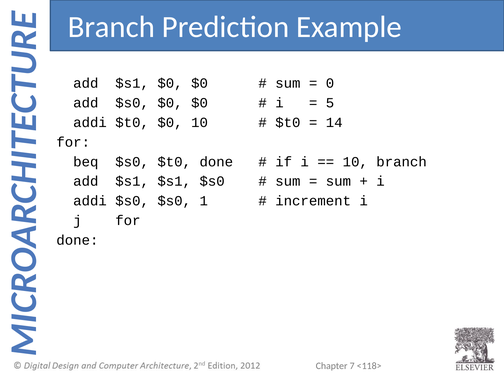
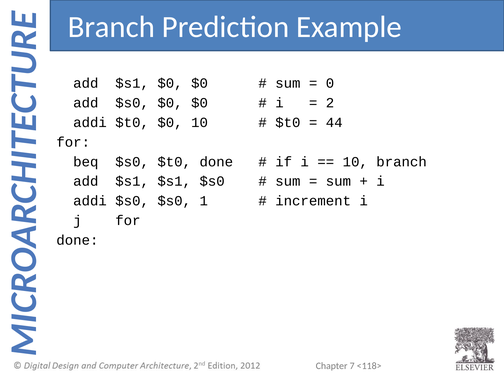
5: 5 -> 2 (330, 103)
14: 14 -> 44 (334, 123)
